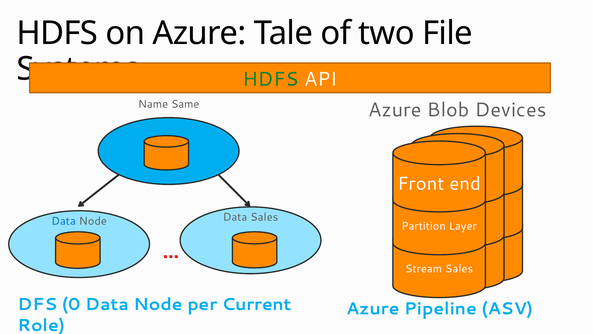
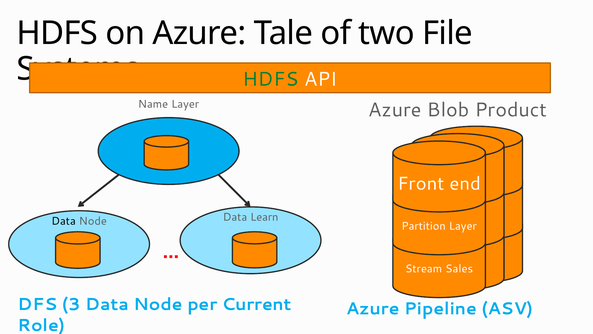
Name Same: Same -> Layer (185, 104)
Devices: Devices -> Product (511, 110)
Data colour: blue -> black (64, 221)
Data Sales: Sales -> Learn (264, 217)
0: 0 -> 3 (71, 304)
